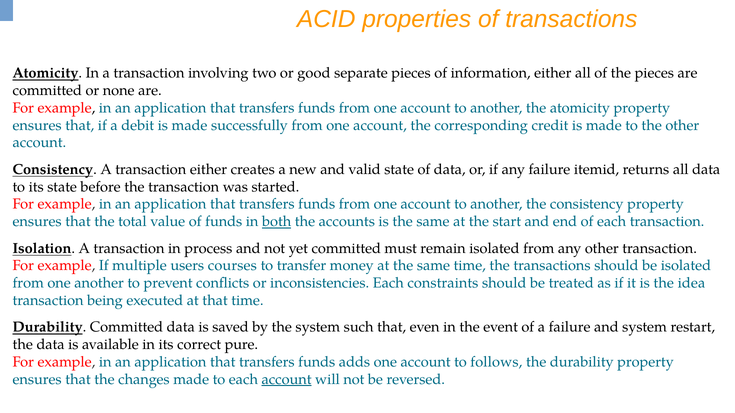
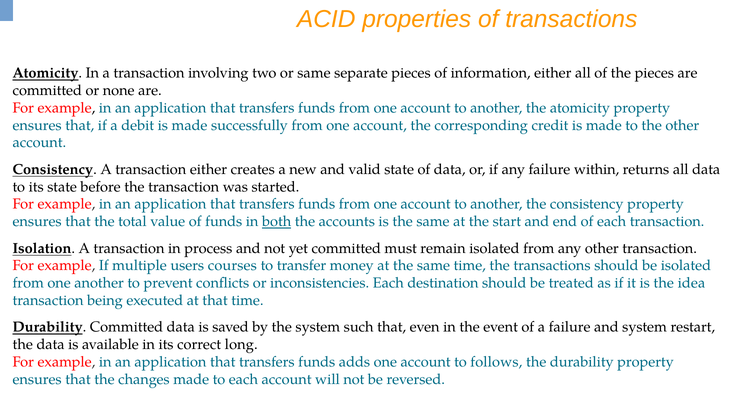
or good: good -> same (314, 73)
itemid: itemid -> within (597, 169)
constraints: constraints -> destination (443, 283)
pure: pure -> long (241, 345)
account underline: present -> none (287, 380)
